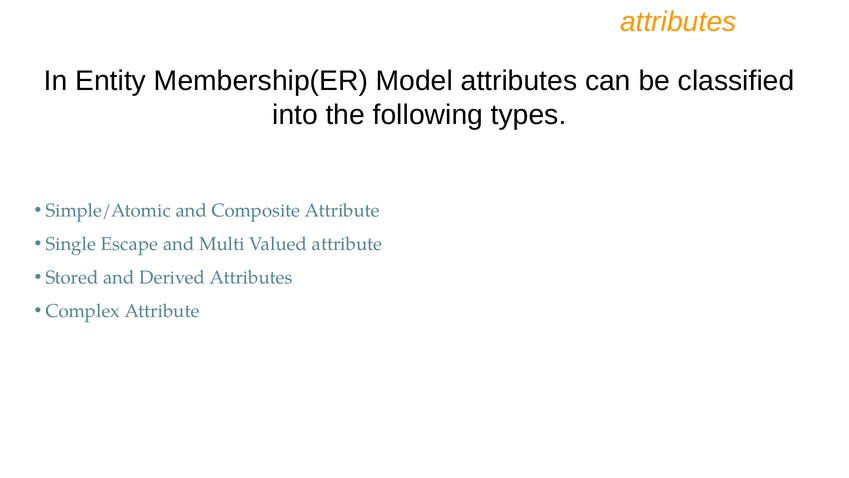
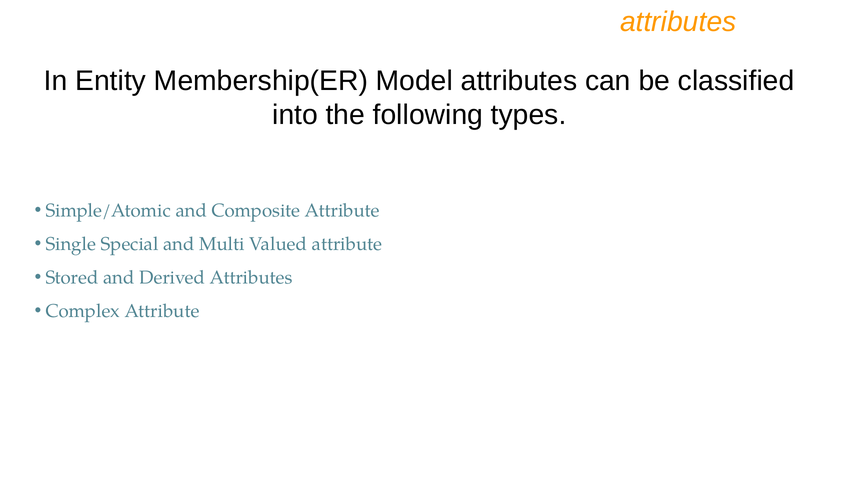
Escape: Escape -> Special (130, 244)
